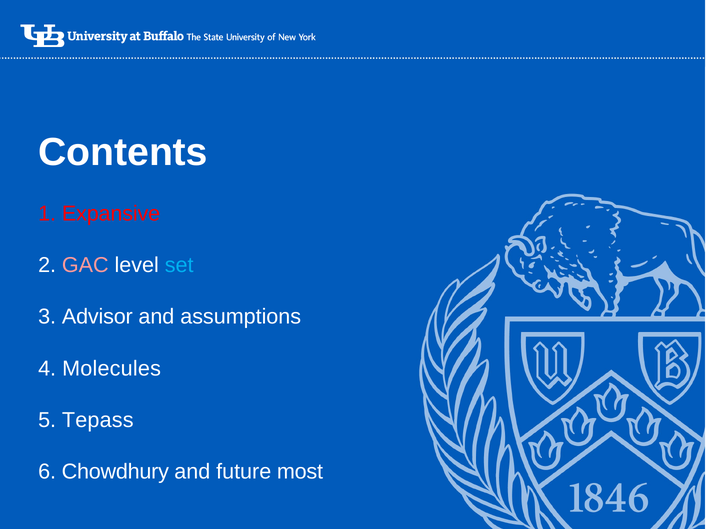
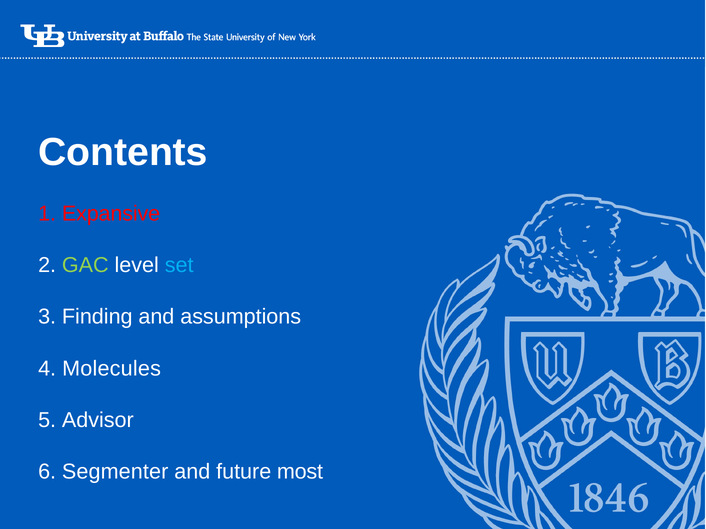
GAC colour: pink -> light green (85, 265)
Advisor: Advisor -> Finding (97, 317)
Tepass: Tepass -> Advisor (98, 421)
Chowdhury: Chowdhury -> Segmenter (115, 472)
